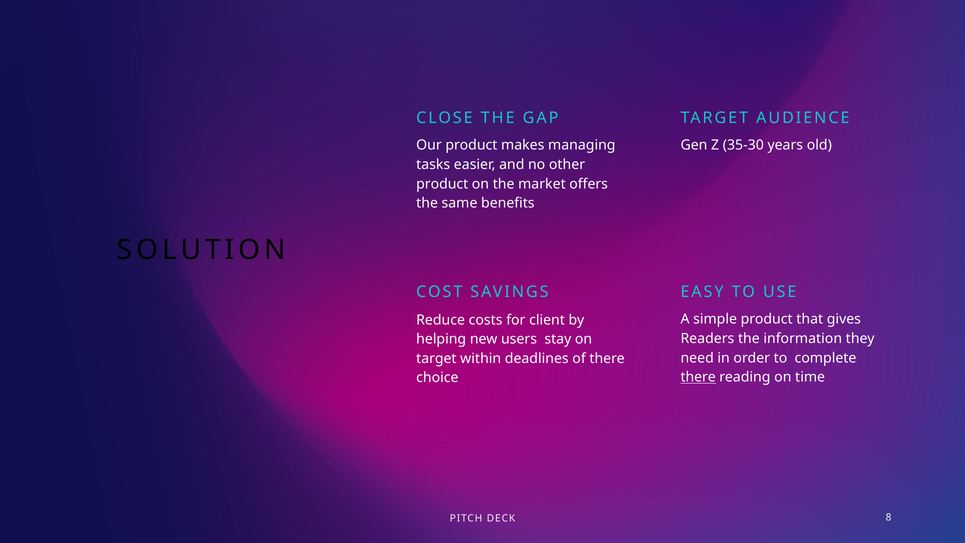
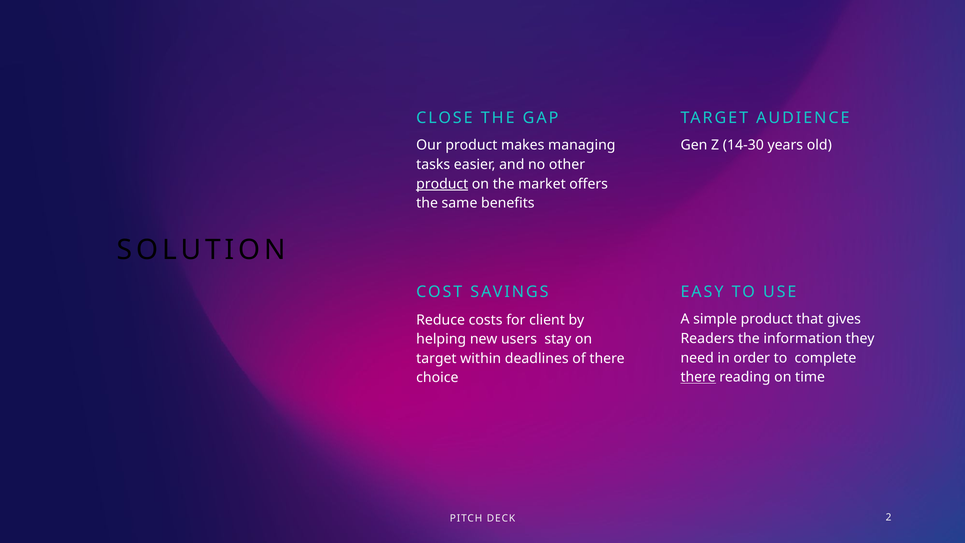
35-30: 35-30 -> 14-30 (743, 145)
product underline: none -> present (442, 184)
8: 8 -> 2 (889, 517)
